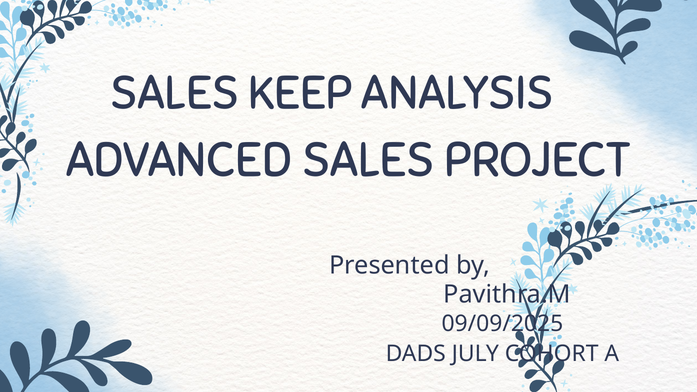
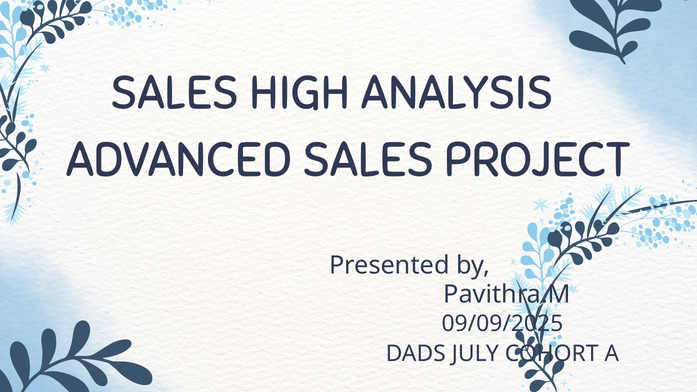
KEEP: KEEP -> HIGH (300, 93)
